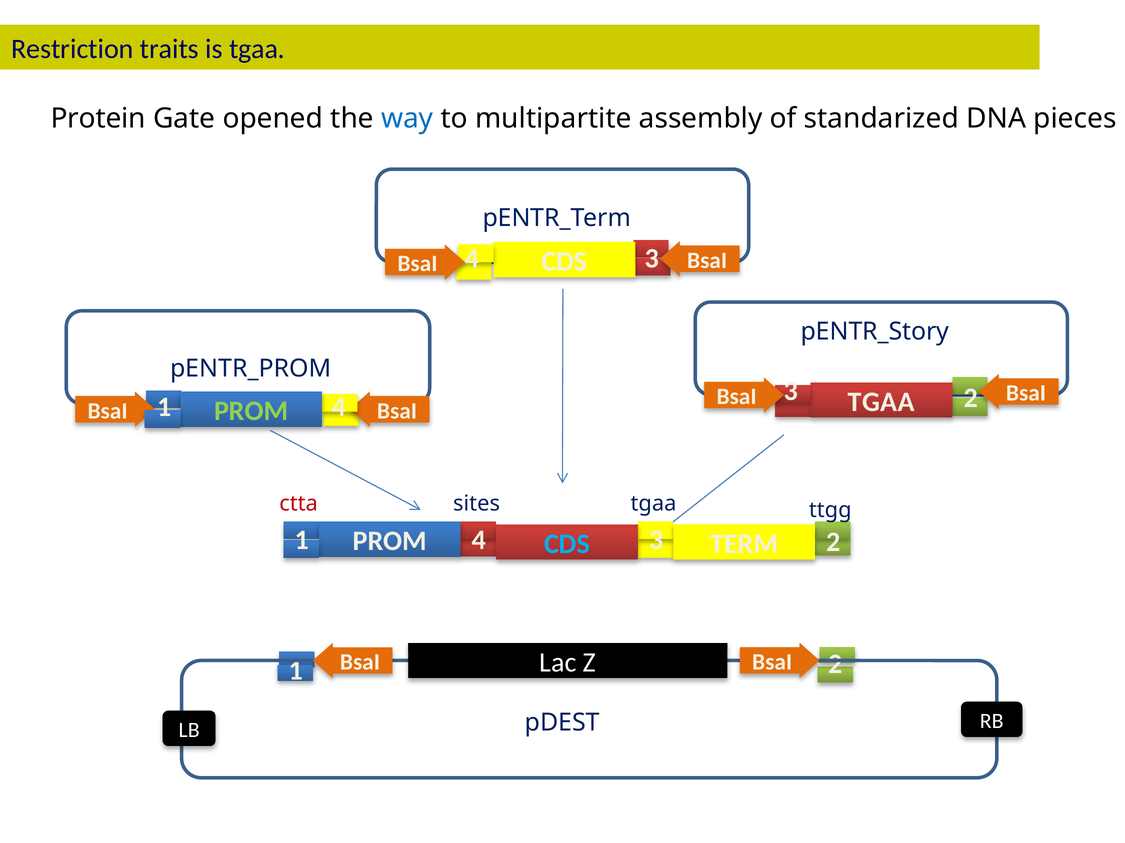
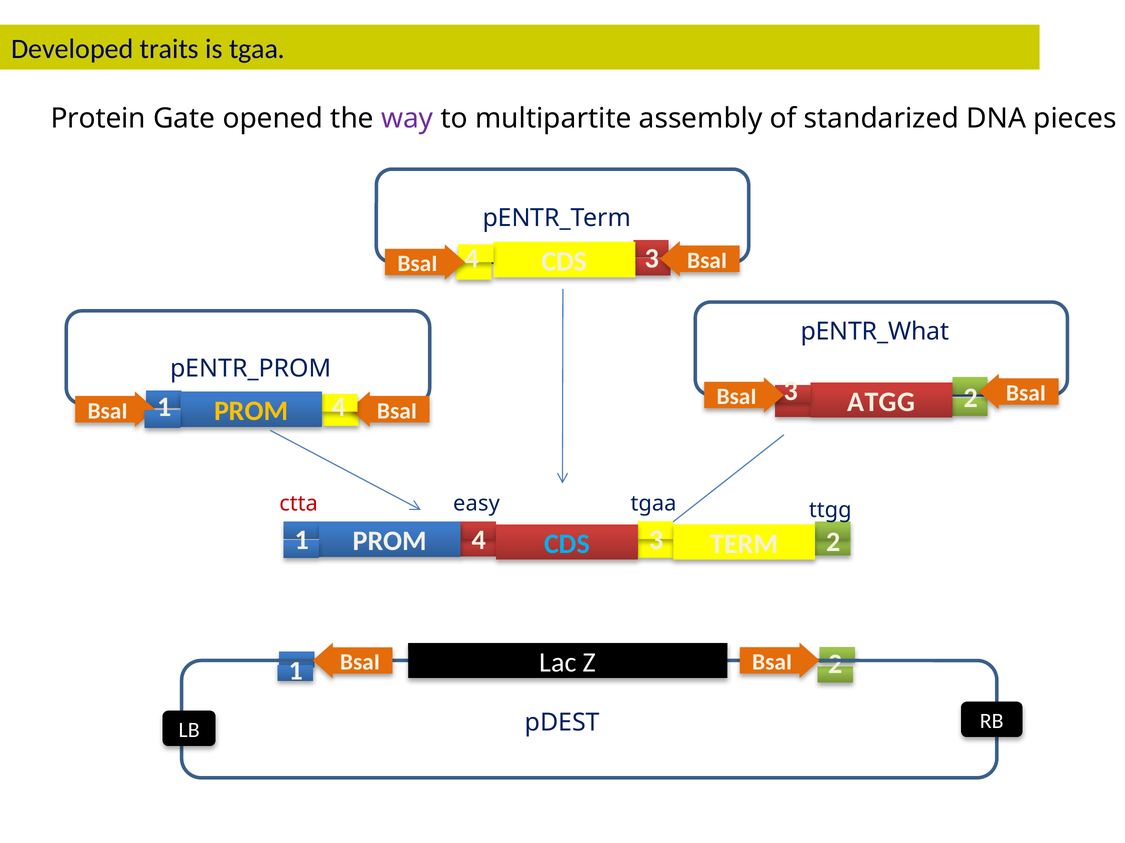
Restriction: Restriction -> Developed (72, 49)
way colour: blue -> purple (407, 118)
pENTR_Story: pENTR_Story -> pENTR_What (875, 332)
TGAA: TGAA -> ATGG (881, 402)
PROM colour: light green -> yellow (251, 412)
sites: sites -> easy (476, 504)
